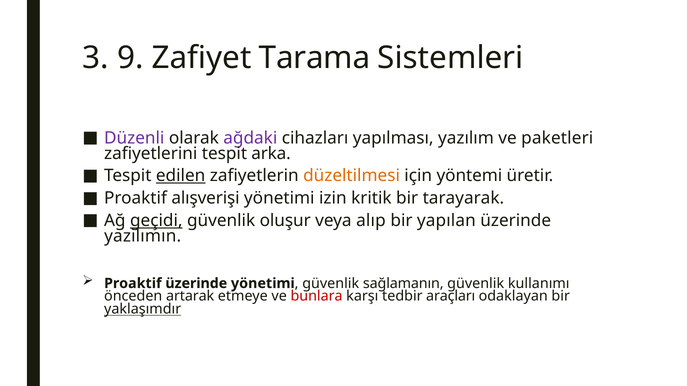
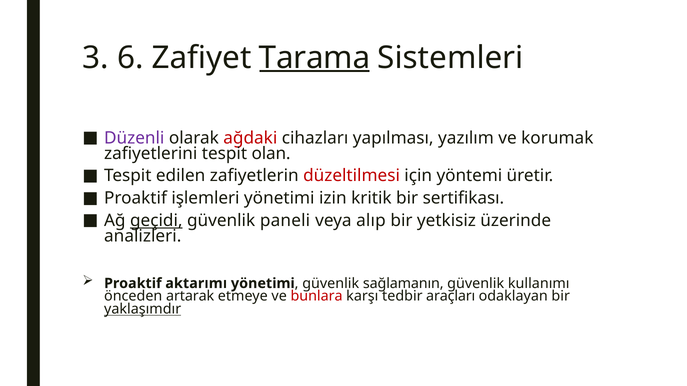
9: 9 -> 6 (130, 58)
Tarama underline: none -> present (315, 58)
ağdaki colour: purple -> red (250, 138)
paketleri: paketleri -> korumak (557, 138)
arka: arka -> olan (271, 154)
edilen underline: present -> none (181, 176)
düzeltilmesi colour: orange -> red (352, 176)
alışverişi: alışverişi -> işlemleri (205, 198)
tarayarak: tarayarak -> sertifikası (463, 198)
oluşur: oluşur -> paneli (285, 221)
yapılan: yapılan -> yetkisiz (446, 221)
yazılımın: yazılımın -> analizleri (143, 236)
Proaktif üzerinde: üzerinde -> aktarımı (196, 284)
